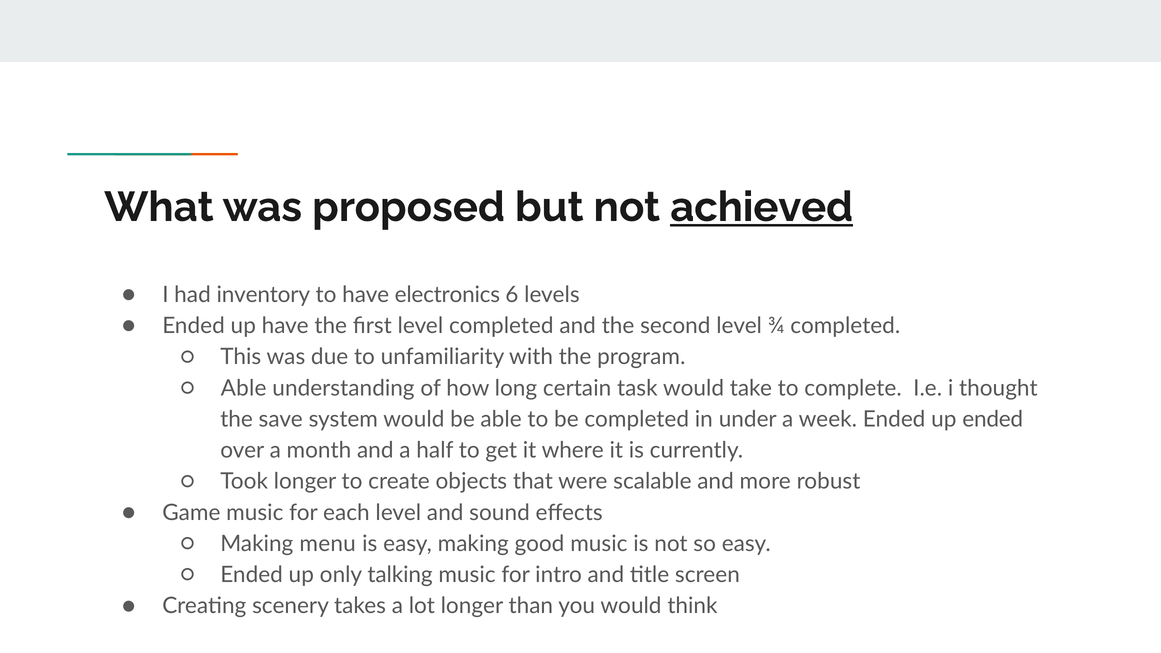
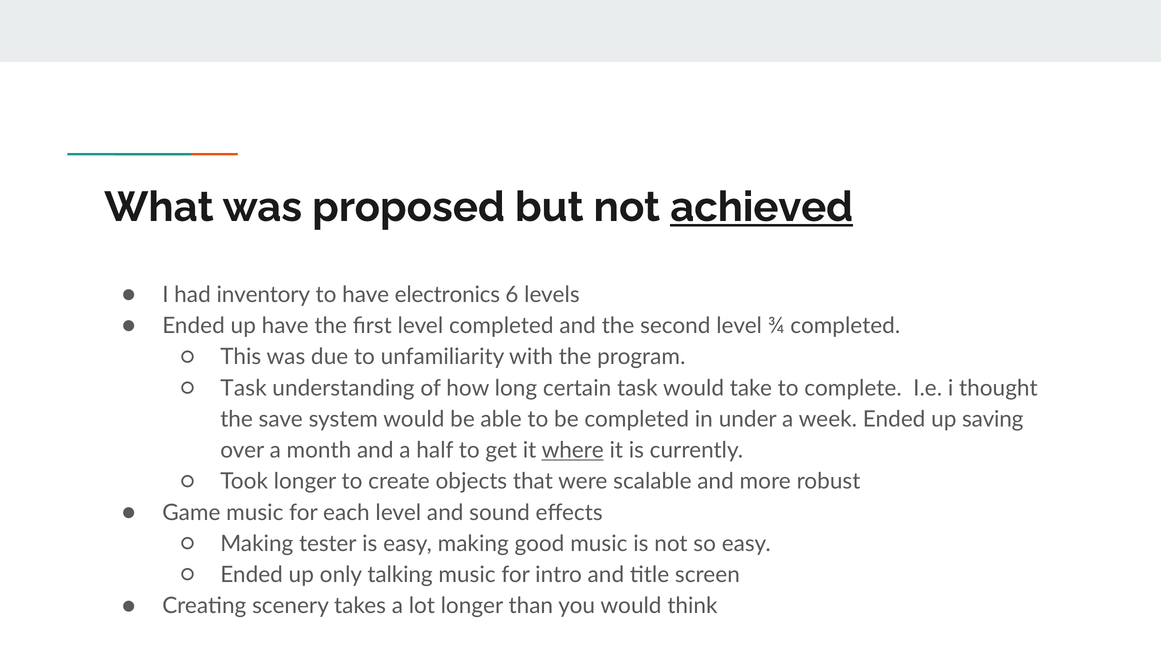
Able: Able -> Task (244, 388)
up ended: ended -> saving (993, 419)
where underline: none -> present (573, 450)
menu: menu -> tester (328, 544)
